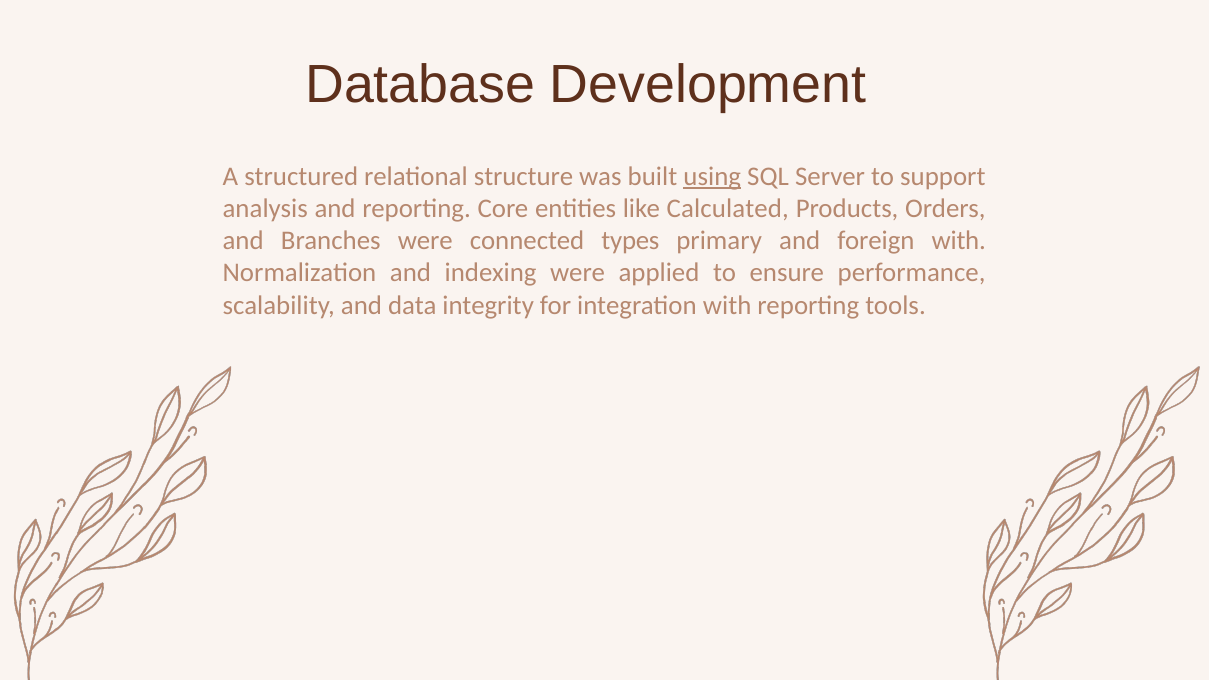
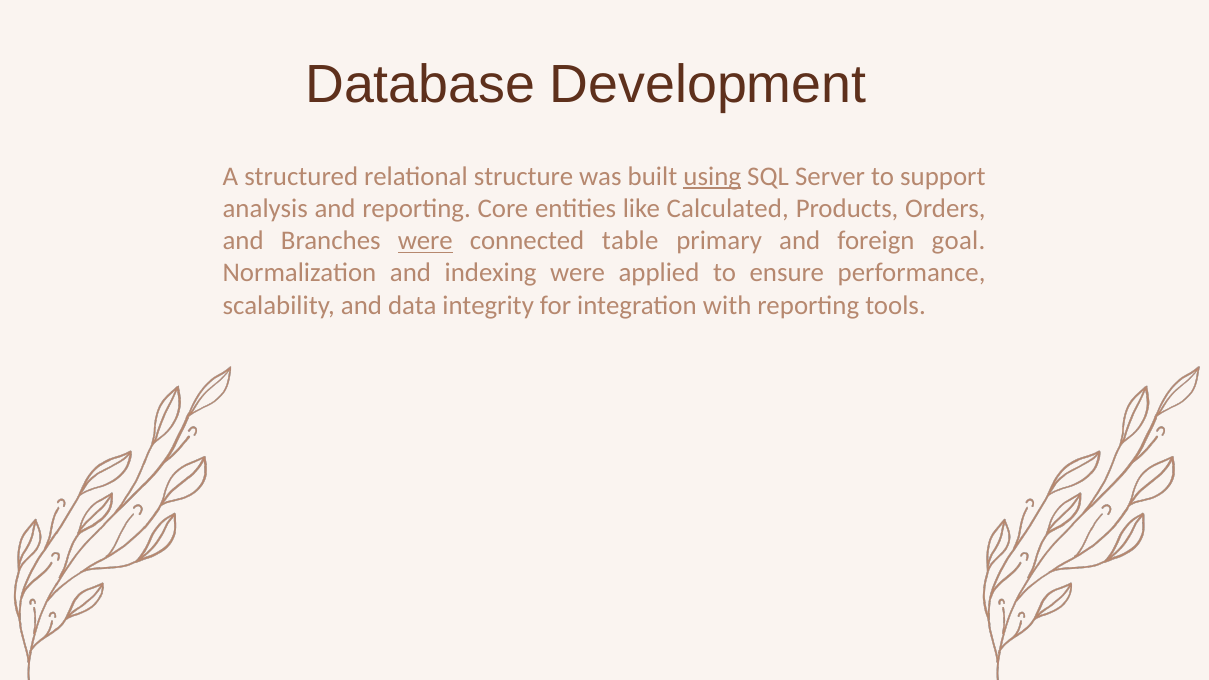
were underline: none -> present (425, 241)
types: types -> table (630, 241)
foreign with: with -> goal (959, 241)
